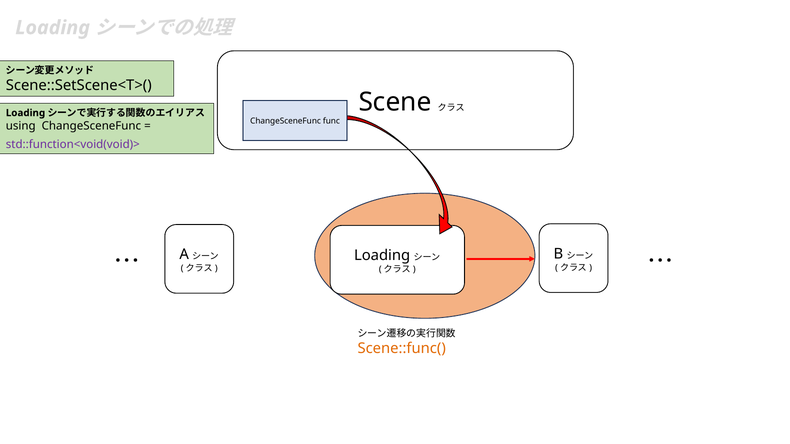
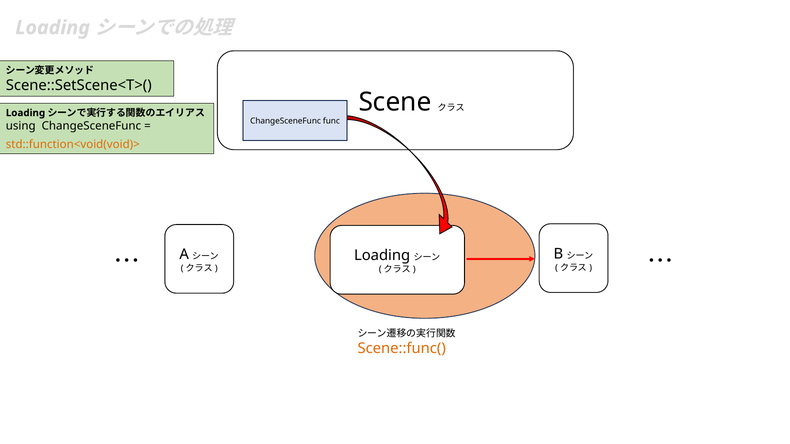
std::function<void(void)> colour: purple -> orange (73, 145)
